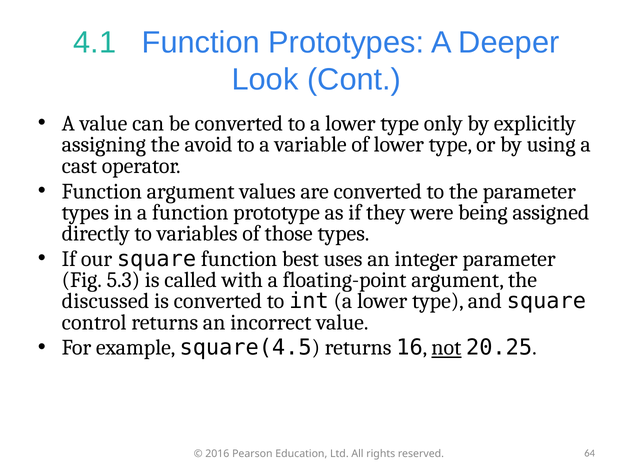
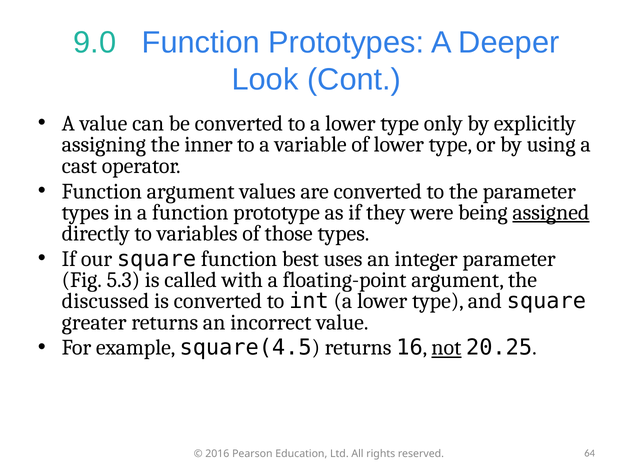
4.1: 4.1 -> 9.0 (95, 43)
avoid: avoid -> inner (209, 145)
assigned underline: none -> present (551, 212)
control: control -> greater (94, 322)
